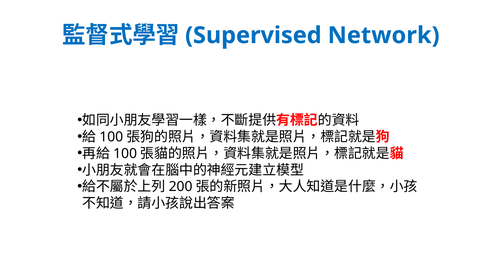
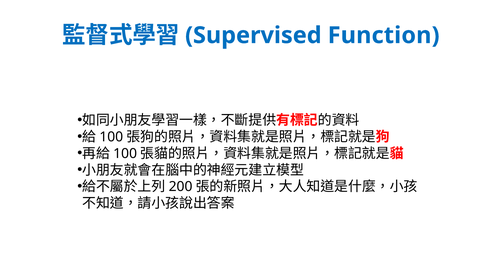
Network: Network -> Function (384, 35)
